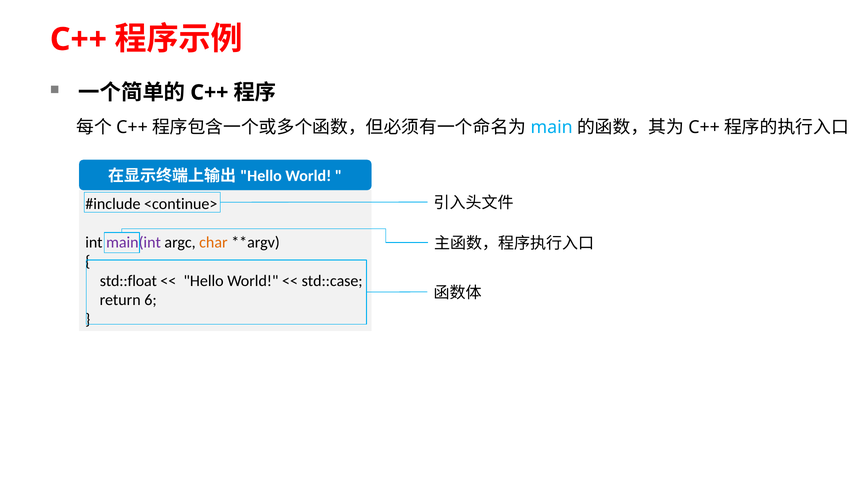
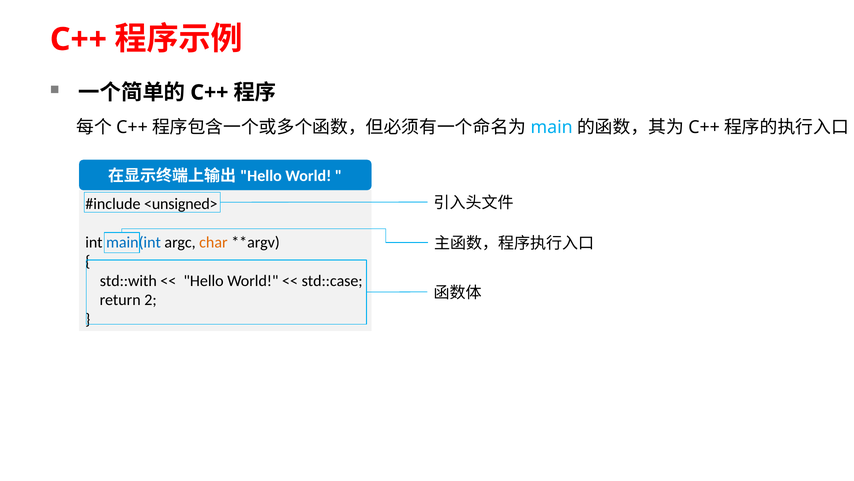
<continue>: <continue> -> <unsigned> (181, 204)
main(int colour: purple -> blue (134, 242)
std::float: std::float -> std::with (128, 280)
6: 6 -> 2 (150, 300)
